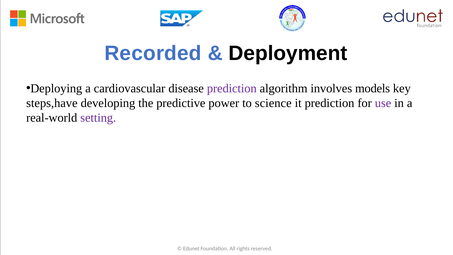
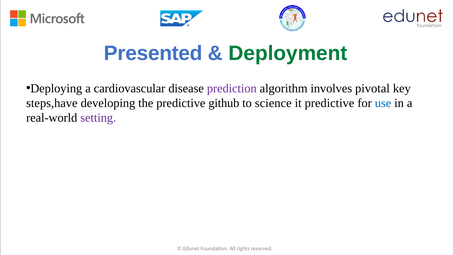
Recorded: Recorded -> Presented (153, 53)
Deployment colour: black -> green (288, 53)
models: models -> pivotal (372, 88)
power: power -> github (224, 103)
it prediction: prediction -> predictive (329, 103)
use colour: purple -> blue (383, 103)
